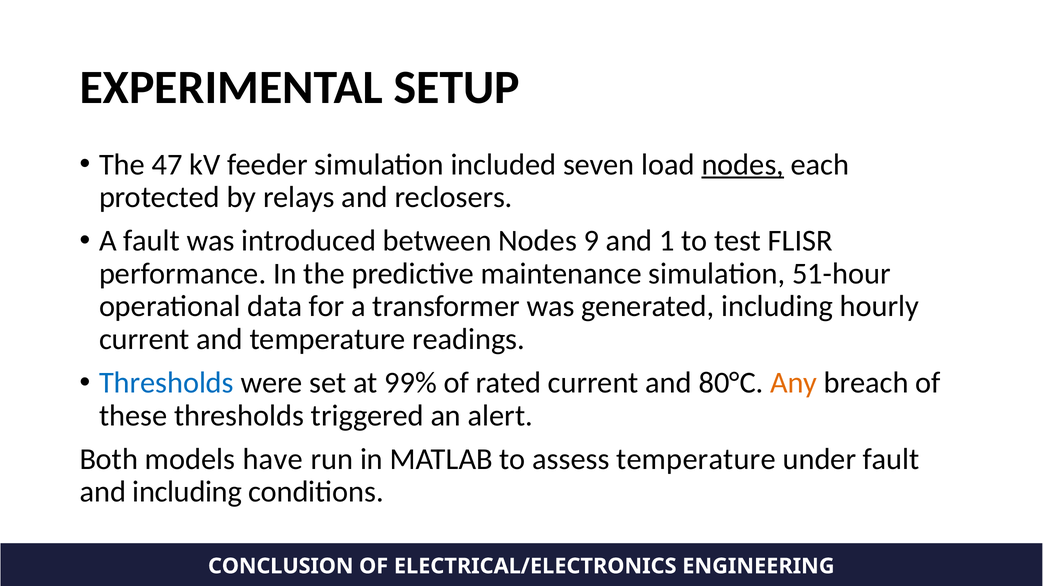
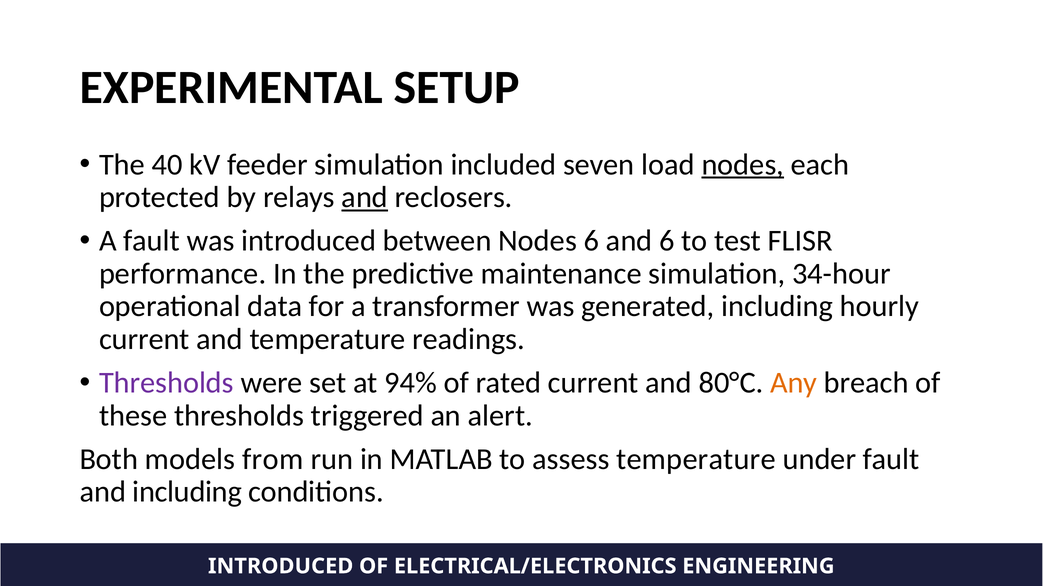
47: 47 -> 40 (167, 165)
and underline: none -> present (365, 198)
Nodes 9: 9 -> 6 (591, 241)
and 1: 1 -> 6 (667, 241)
51-hour: 51-hour -> 34-hour (841, 274)
Thresholds colour: blue -> purple (166, 383)
99%: 99% -> 94% (411, 383)
have: have -> from (273, 460)
CONCLUSION: CONCLUSION -> INTRODUCED (281, 567)
